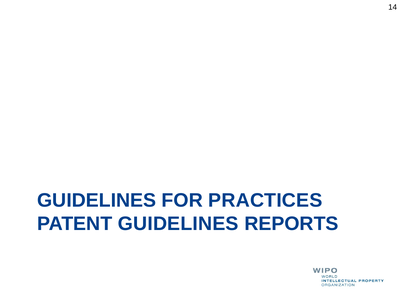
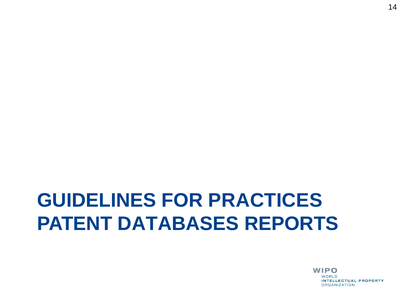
PATENT GUIDELINES: GUIDELINES -> DATABASES (178, 224)
